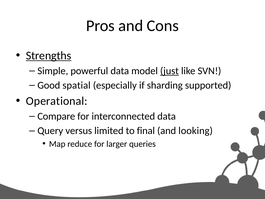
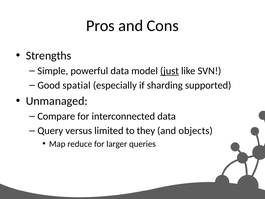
Strengths underline: present -> none (49, 56)
Operational: Operational -> Unmanaged (57, 101)
final: final -> they (146, 131)
looking: looking -> objects (196, 131)
